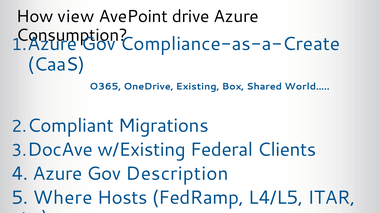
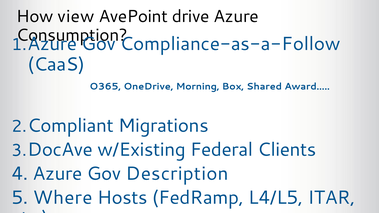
Compliance-as-a-Create: Compliance-as-a-Create -> Compliance-as-a-Follow (230, 44)
Existing: Existing -> Morning (198, 86)
World…: World… -> Award… (307, 86)
